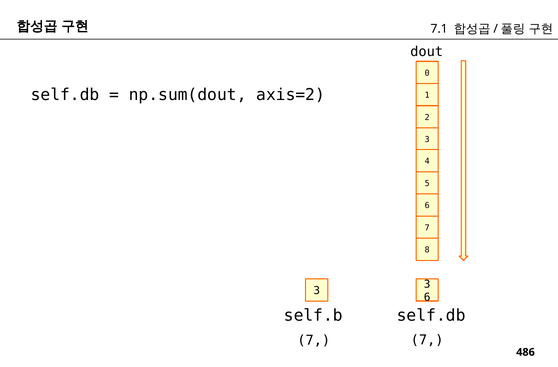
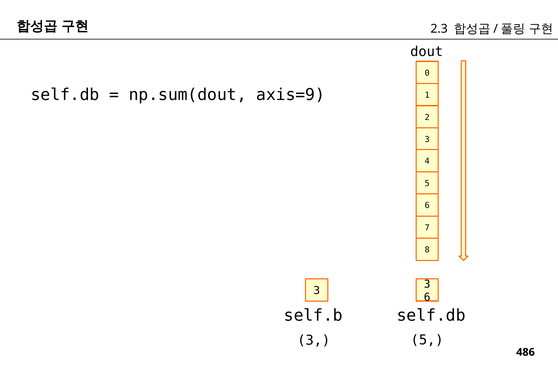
7.1: 7.1 -> 2.3 (439, 29)
axis=2: axis=2 -> axis=9 (291, 95)
7: 7 -> 5 (427, 340)
7: 7 -> 3 (314, 340)
